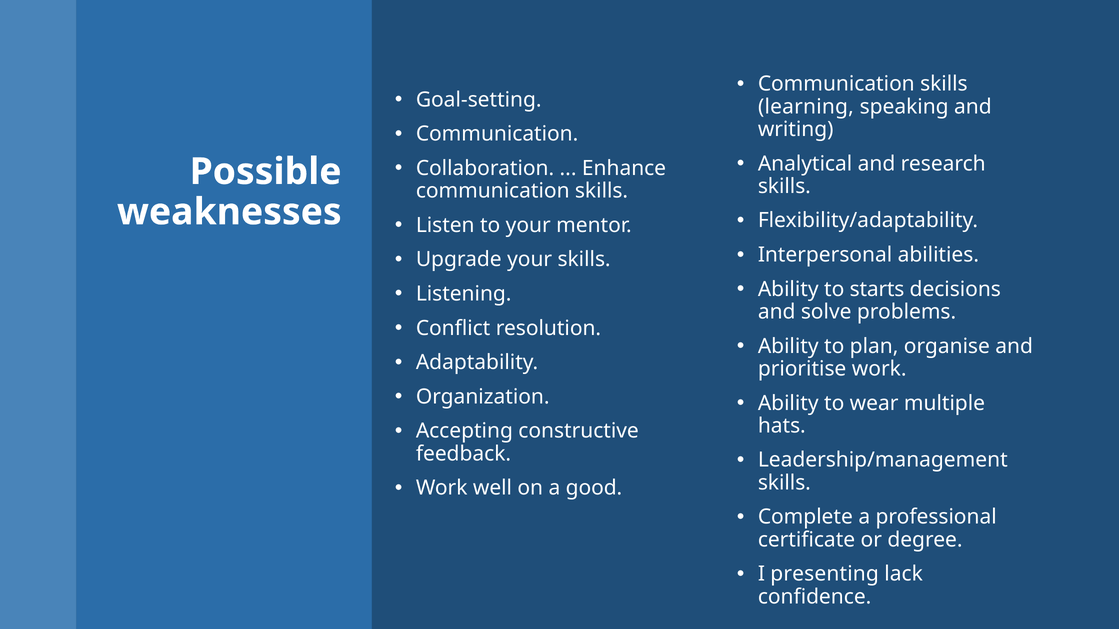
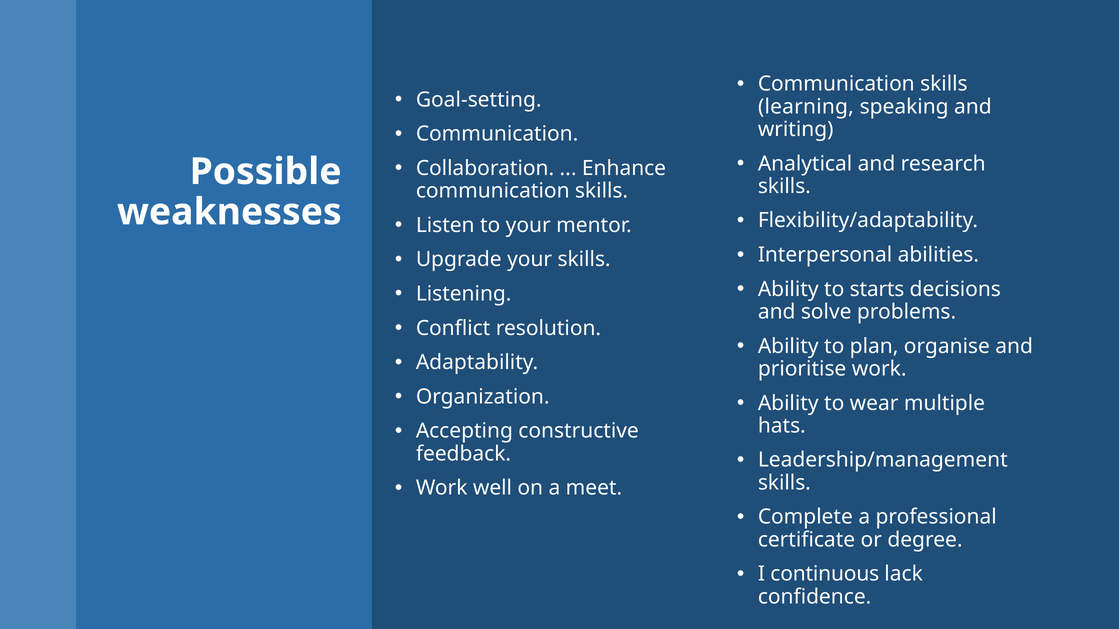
good: good -> meet (594, 488)
presenting: presenting -> continuous (825, 574)
